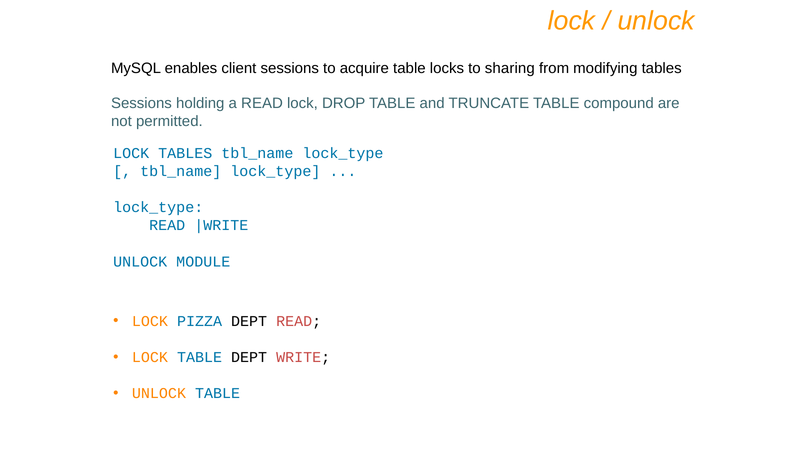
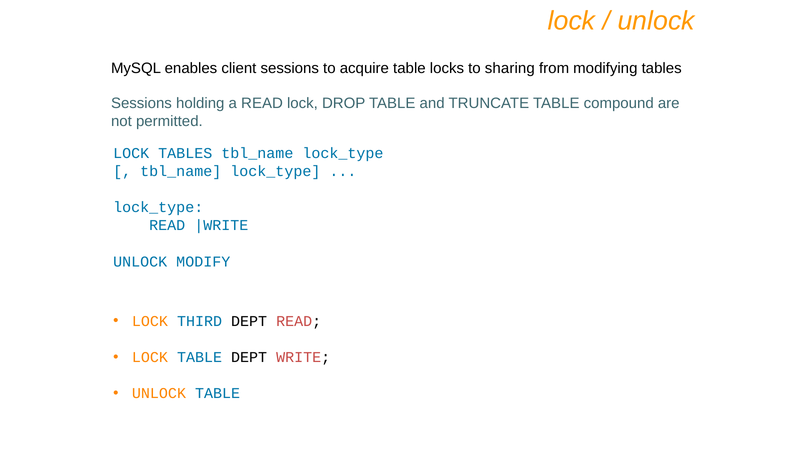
MODULE: MODULE -> MODIFY (203, 261)
PIZZA: PIZZA -> THIRD (200, 321)
